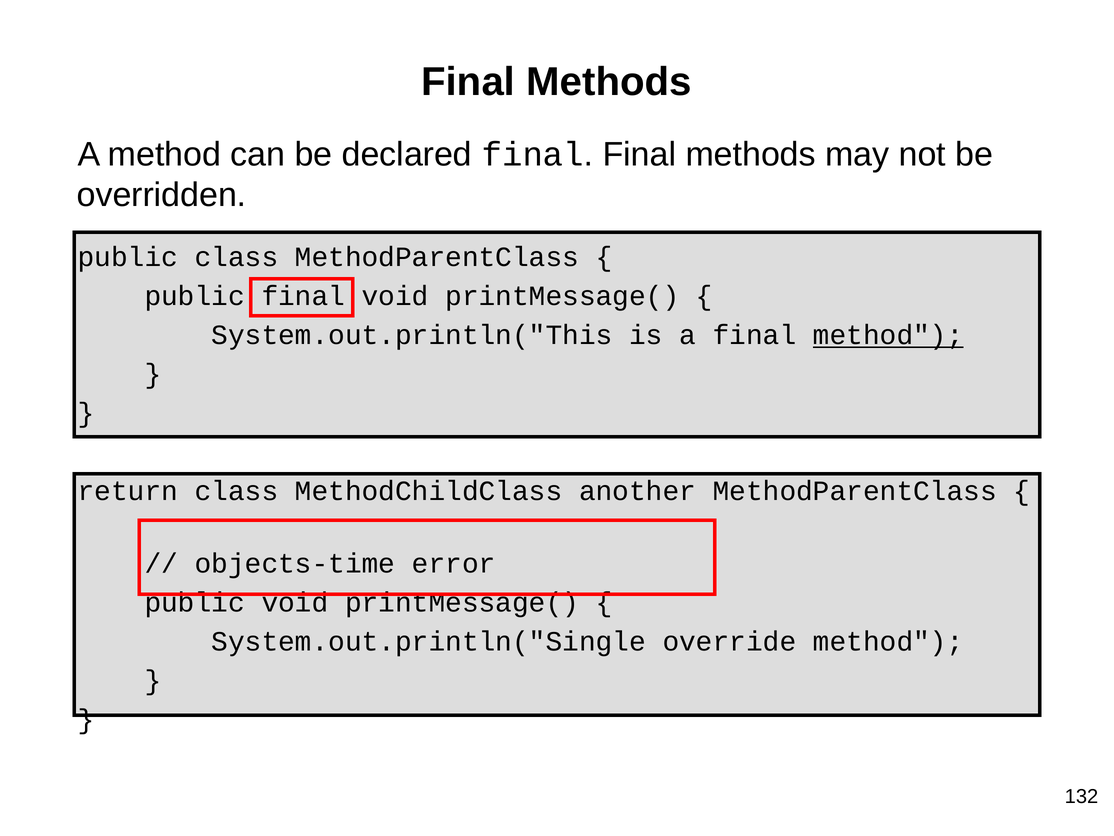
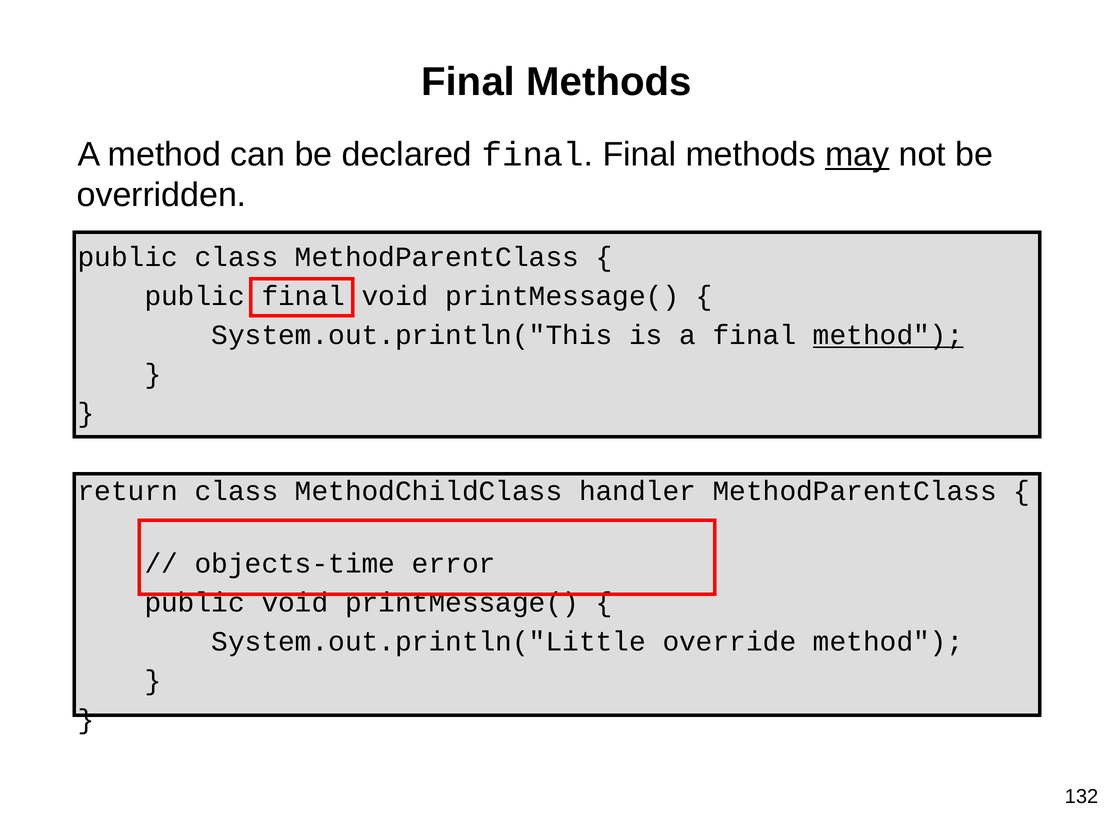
may underline: none -> present (857, 154)
another: another -> handler (638, 491)
System.out.println("Single: System.out.println("Single -> System.out.println("Little (429, 641)
